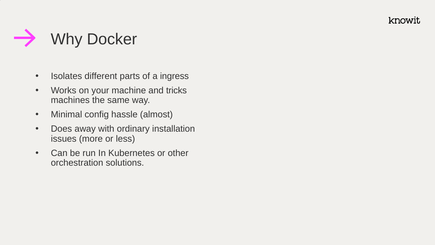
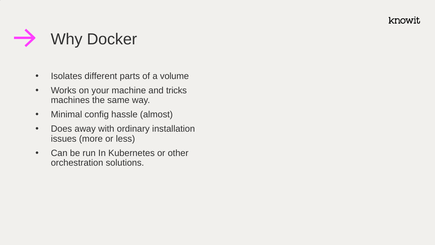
ingress: ingress -> volume (174, 76)
